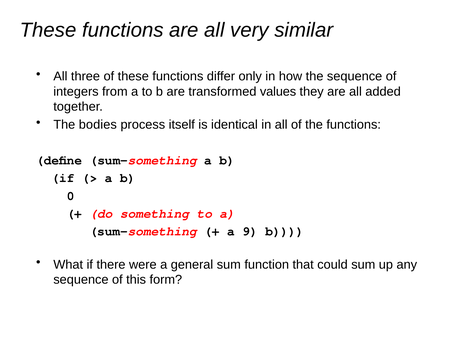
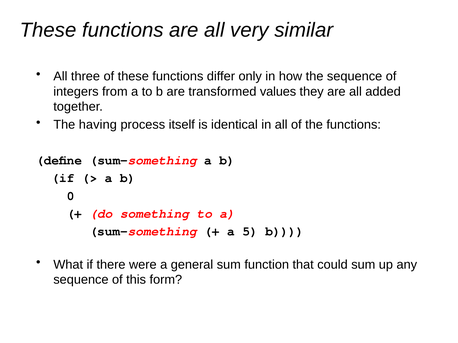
bodies: bodies -> having (98, 125)
9: 9 -> 5 (250, 232)
